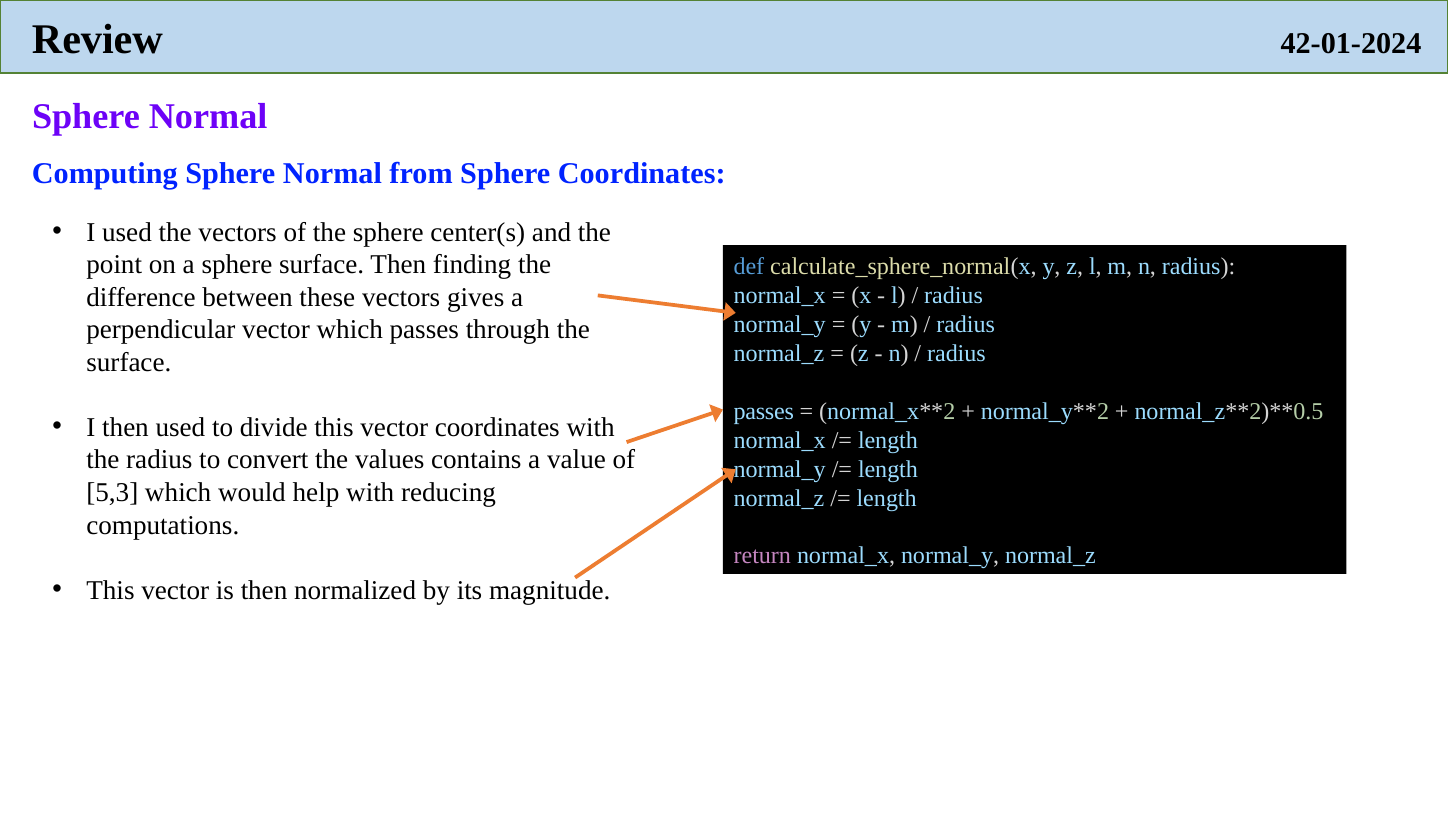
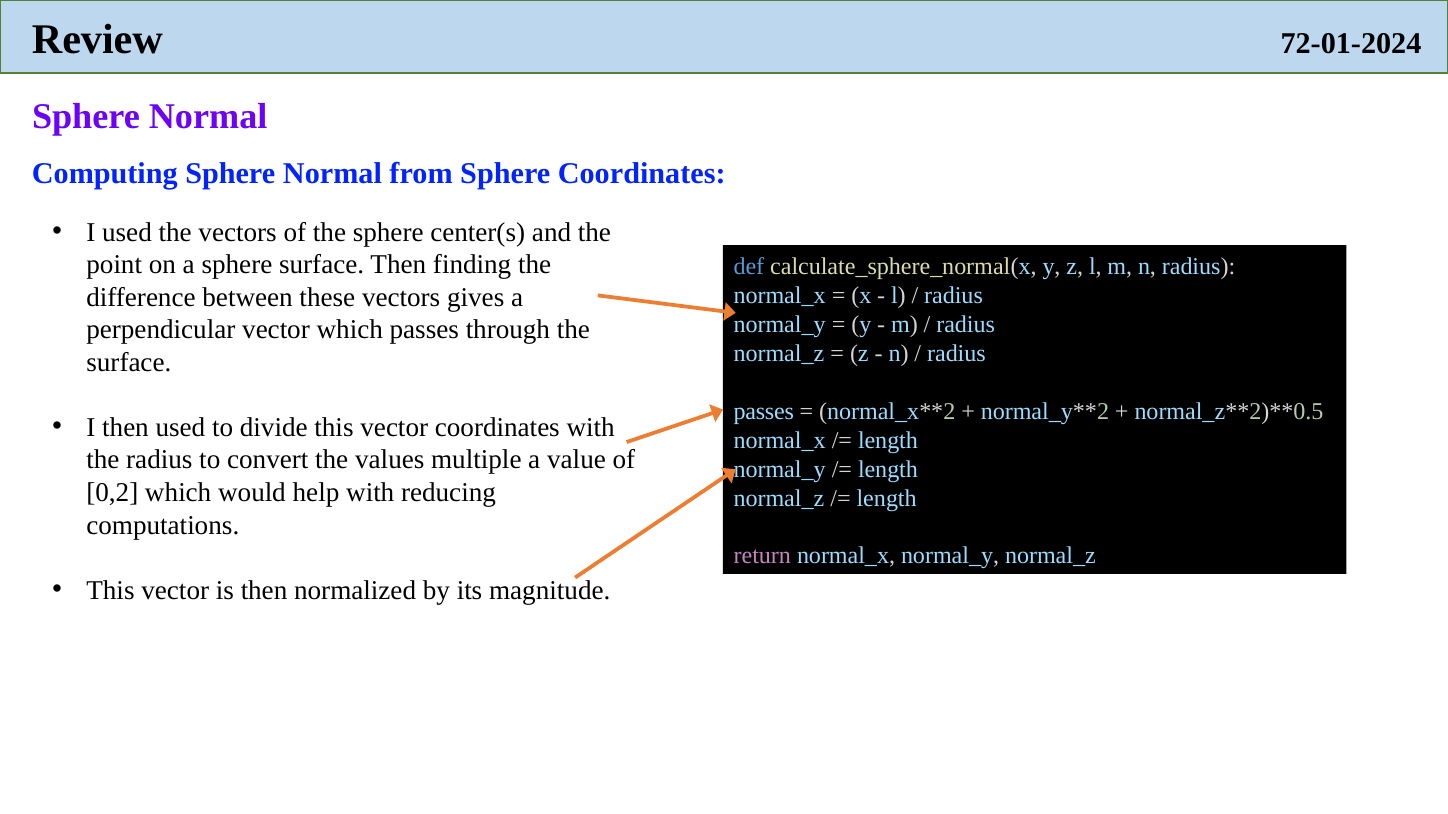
42-01-2024: 42-01-2024 -> 72-01-2024 (1351, 43)
contains: contains -> multiple (476, 460)
5,3: 5,3 -> 0,2 (112, 493)
